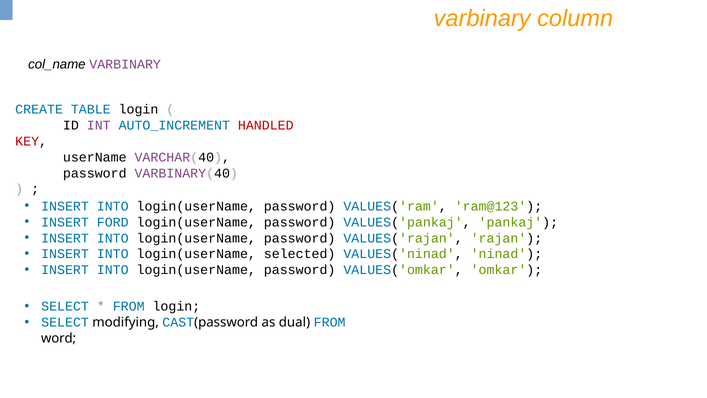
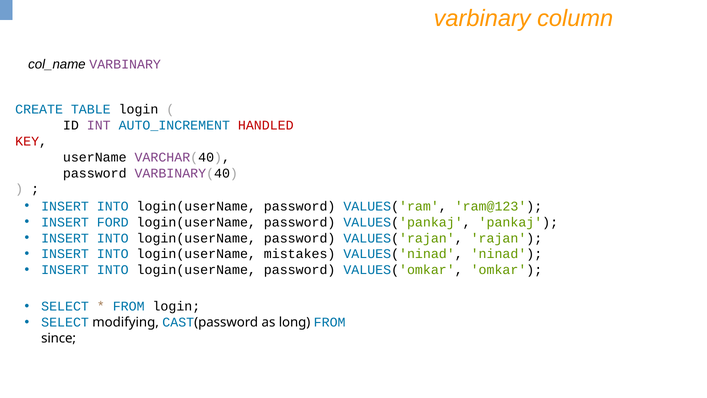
selected: selected -> mistakes (300, 254)
dual: dual -> long (295, 322)
word: word -> since (59, 338)
